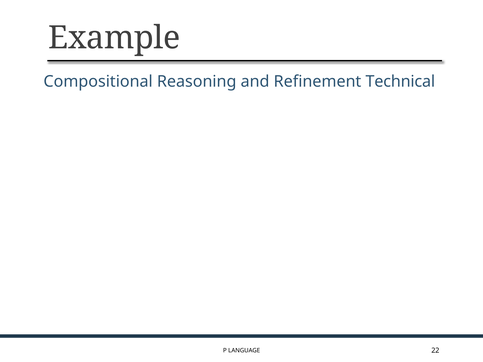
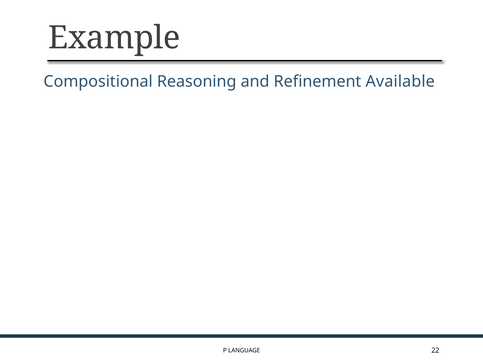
Technical: Technical -> Available (400, 82)
